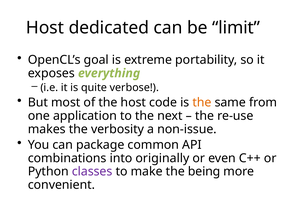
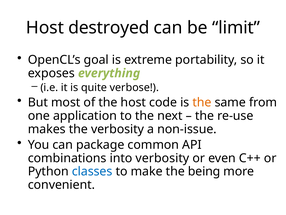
dedicated: dedicated -> destroyed (109, 28)
into originally: originally -> verbosity (162, 158)
classes colour: purple -> blue (92, 171)
